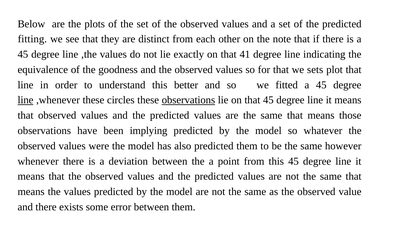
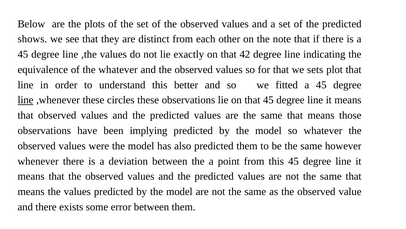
fitting: fitting -> shows (32, 39)
41: 41 -> 42 (245, 54)
the goodness: goodness -> whatever (118, 69)
observations underline: present -> none (188, 100)
